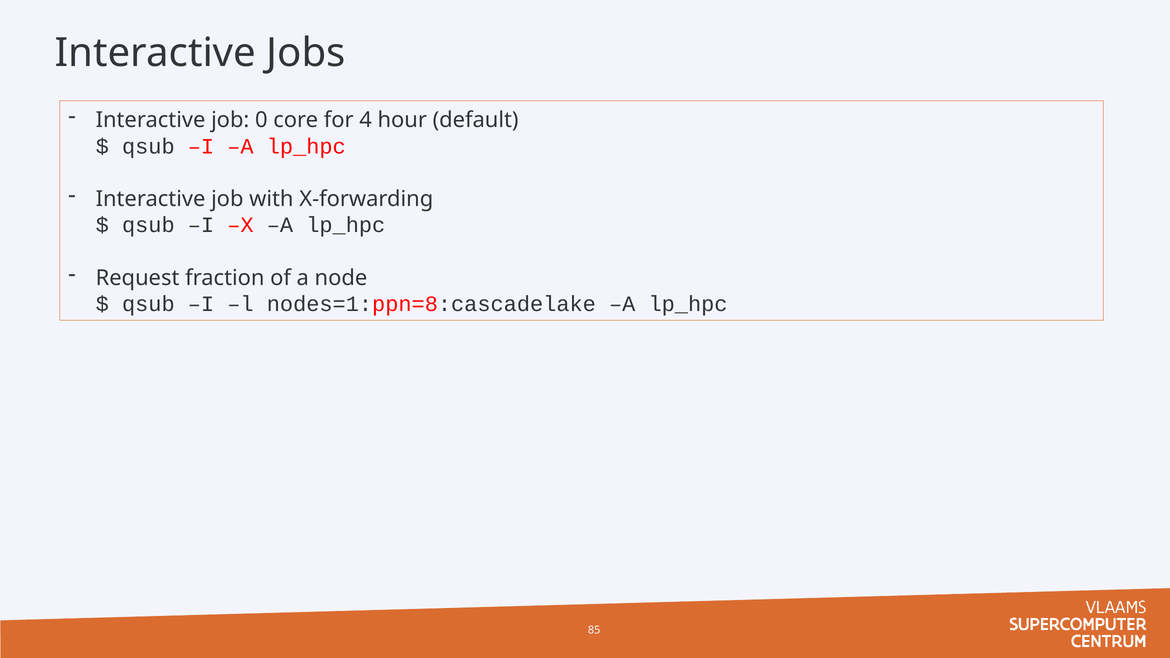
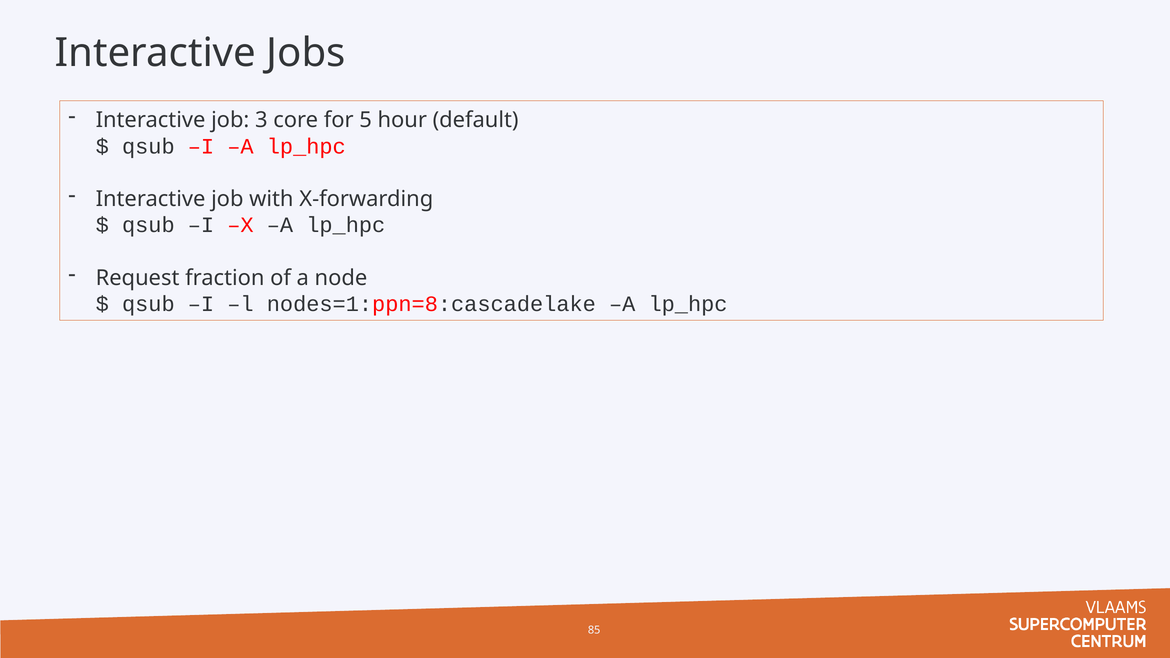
0: 0 -> 3 (261, 120)
4: 4 -> 5 (366, 120)
